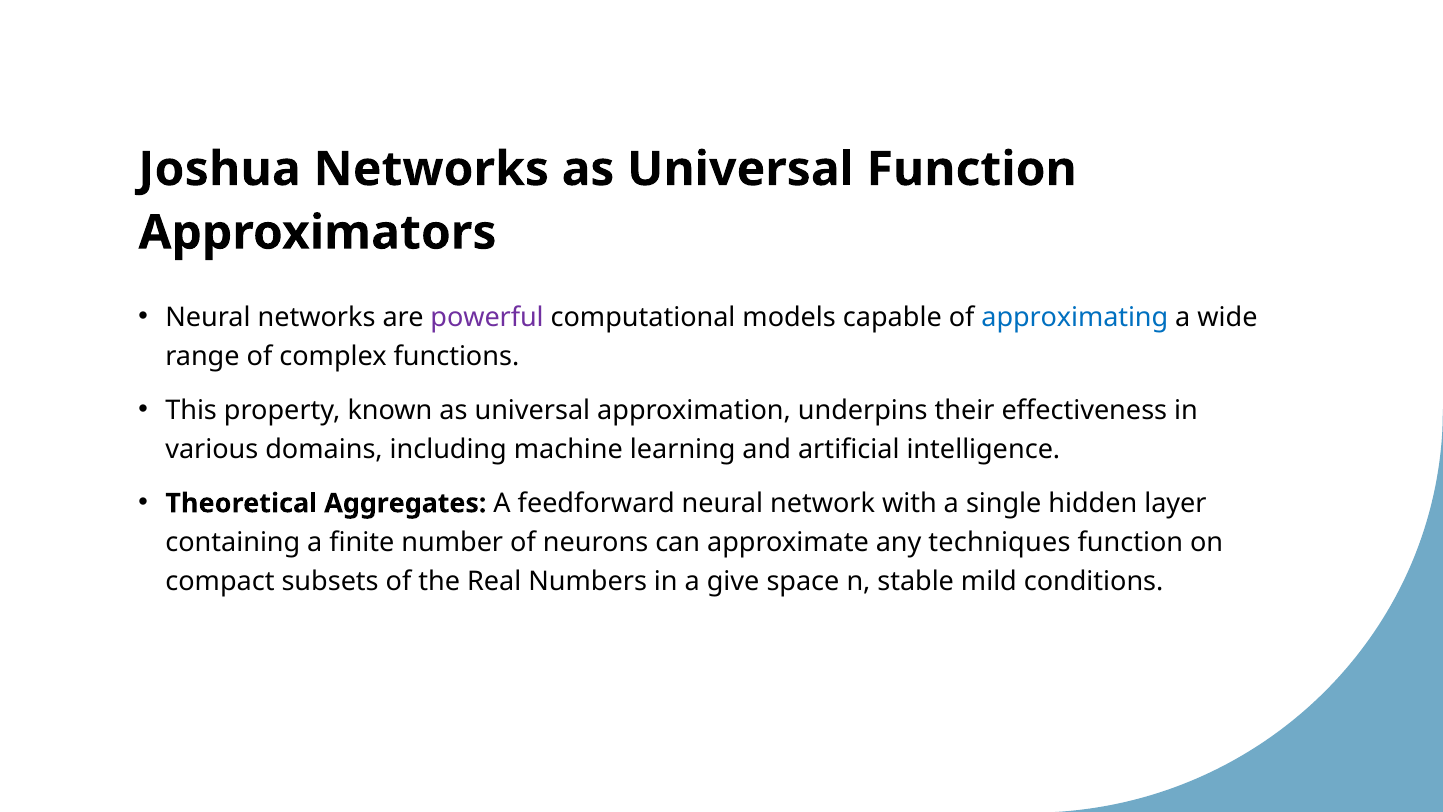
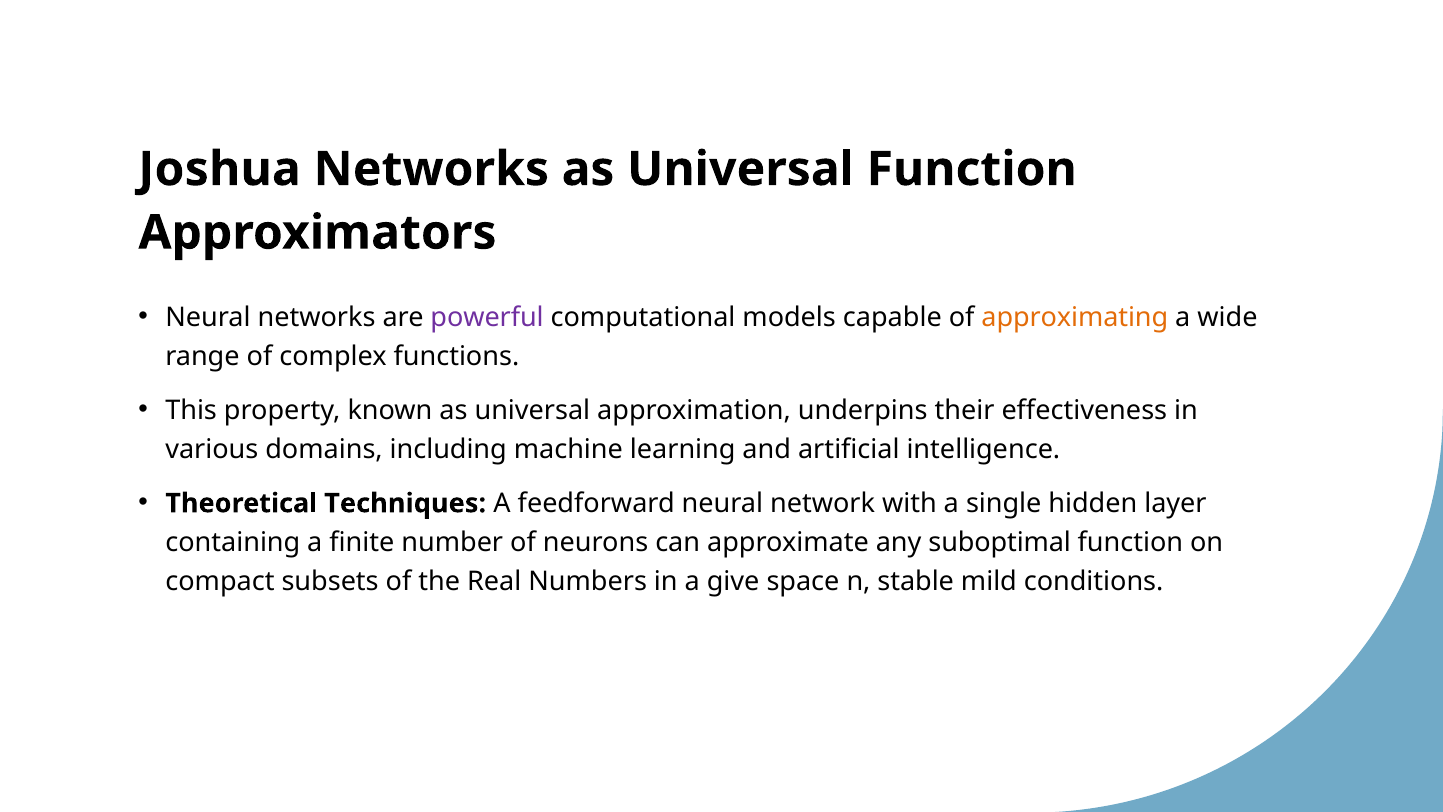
approximating colour: blue -> orange (1075, 317)
Aggregates: Aggregates -> Techniques (405, 503)
techniques: techniques -> suboptimal (1000, 542)
